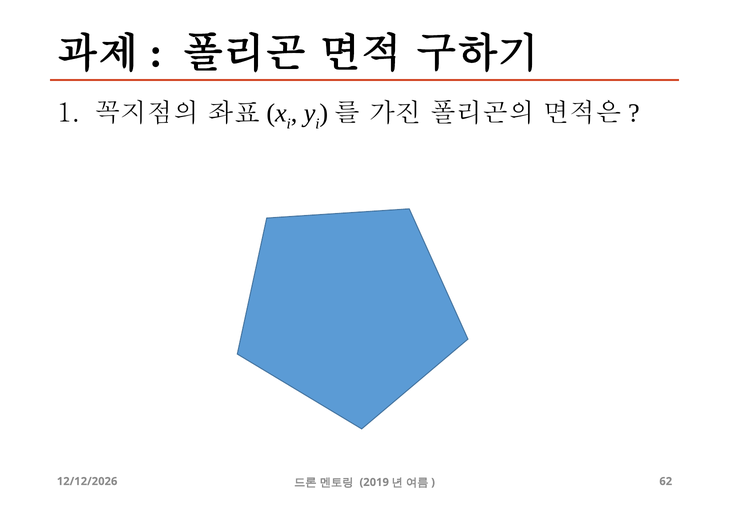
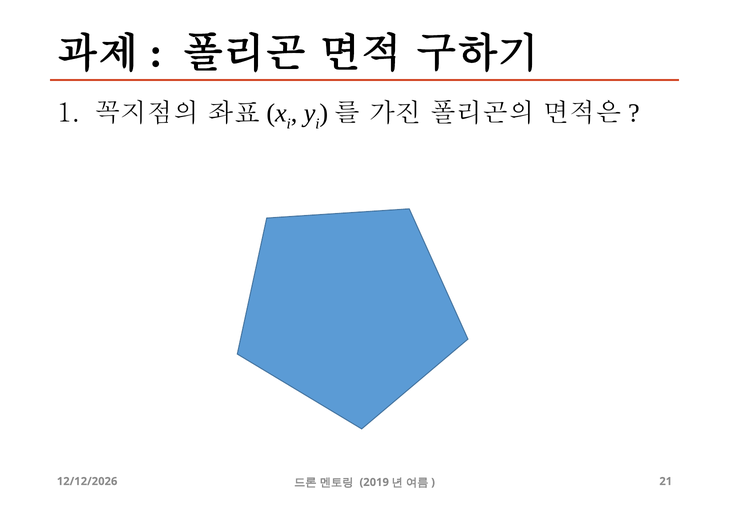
62: 62 -> 21 (666, 481)
